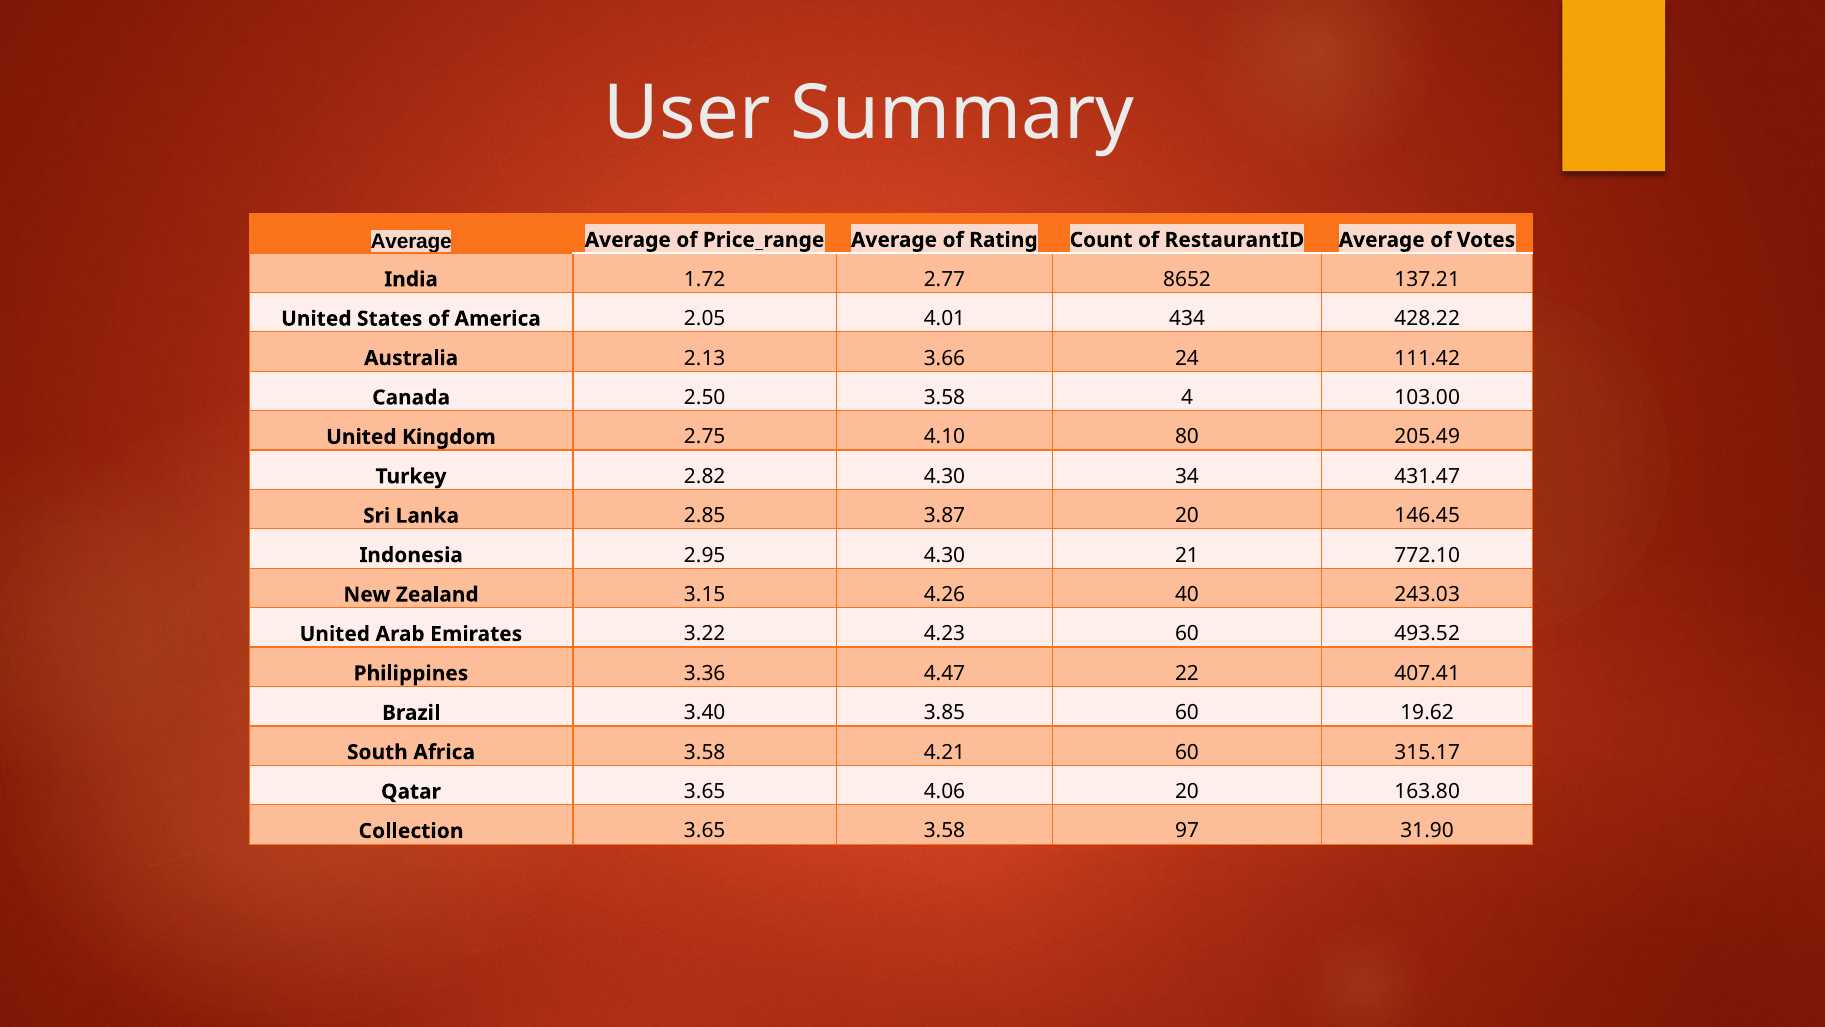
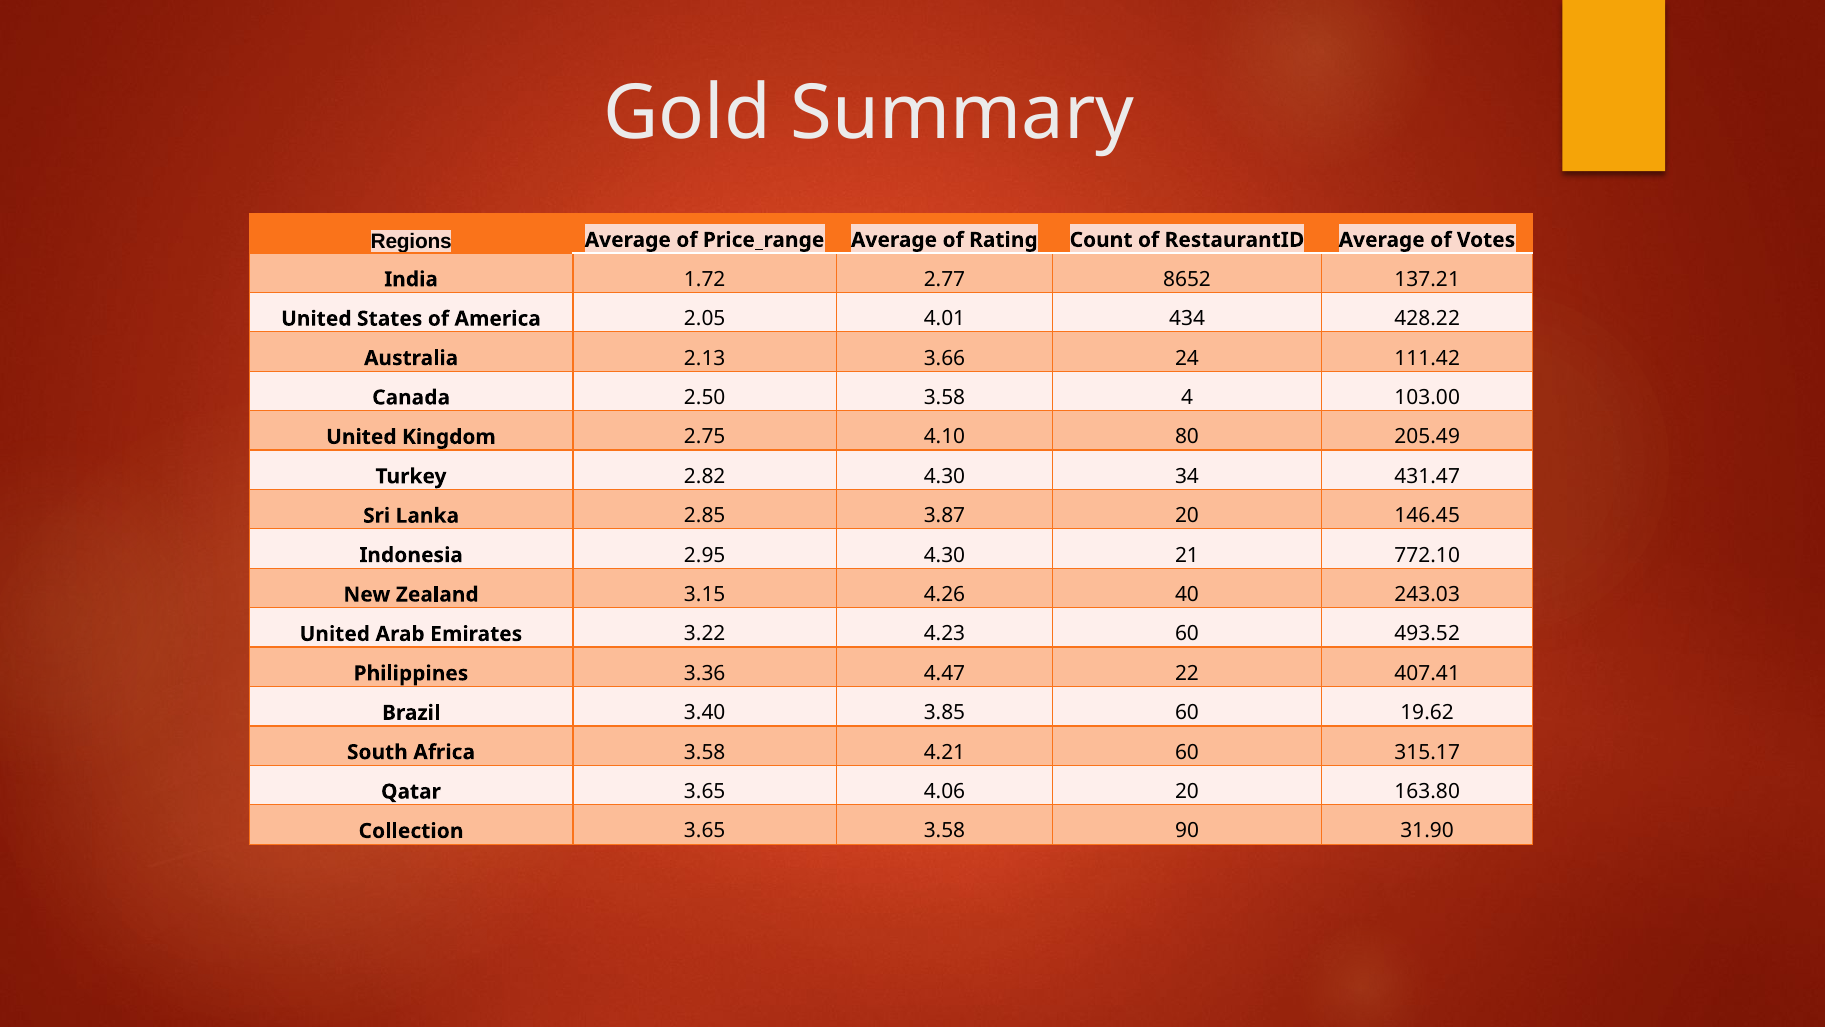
User: User -> Gold (687, 113)
Average: Average -> Regions (411, 242)
97: 97 -> 90 (1187, 831)
